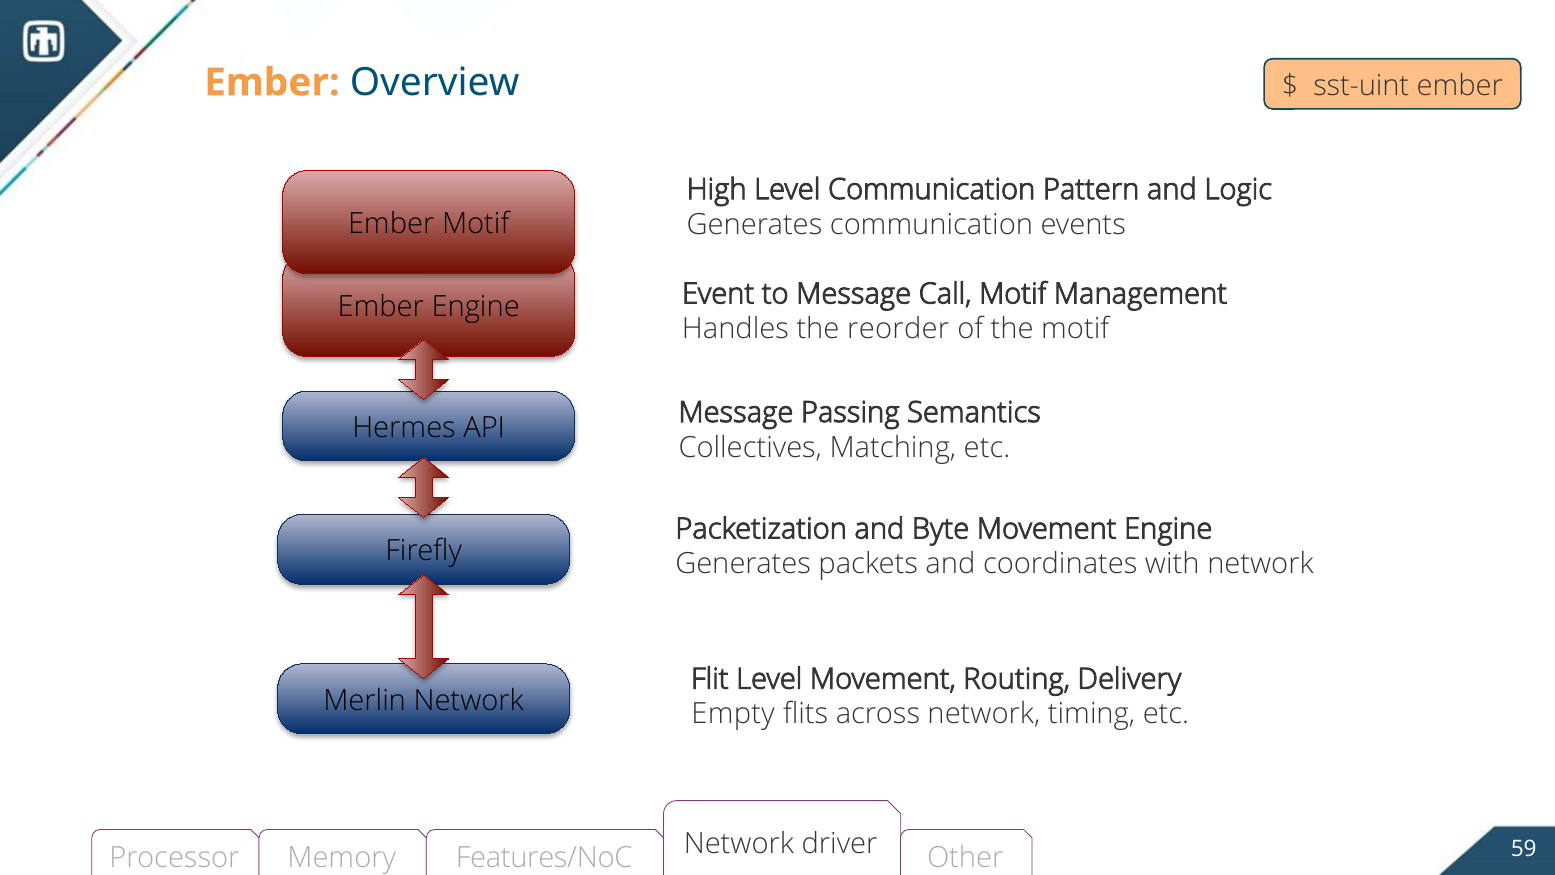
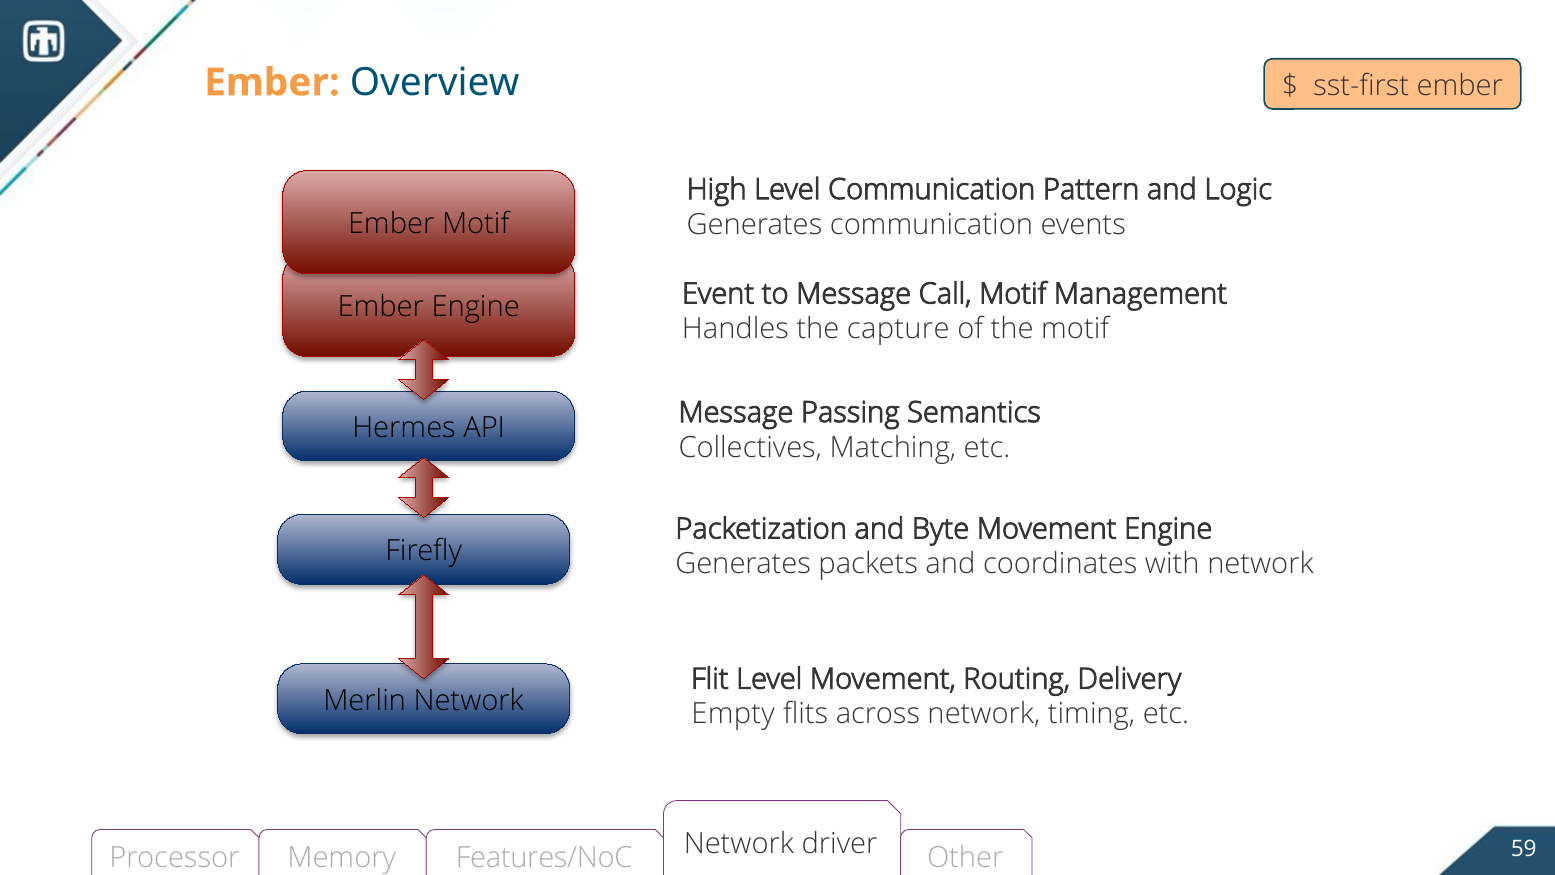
sst-uint: sst-uint -> sst-first (1361, 86)
reorder: reorder -> capture (898, 329)
